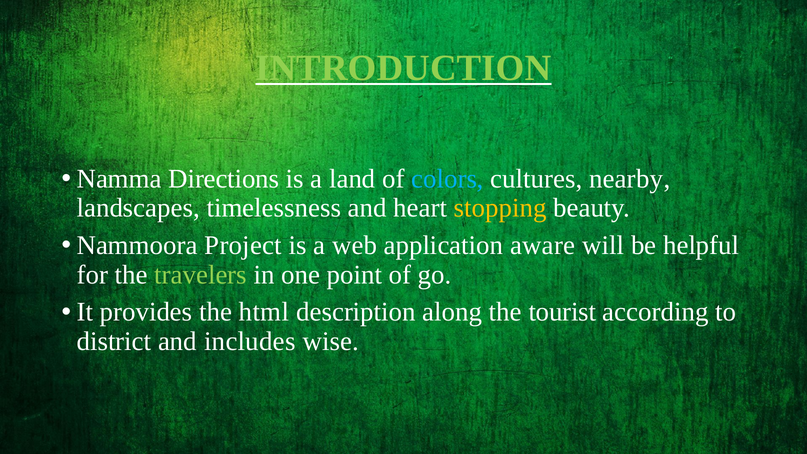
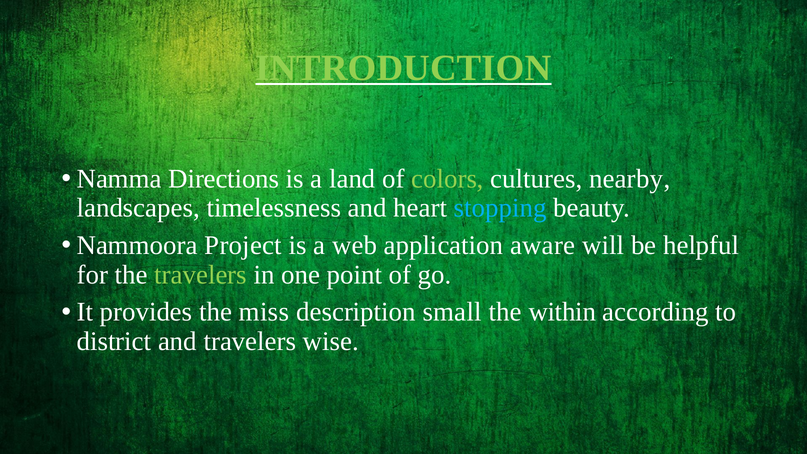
colors colour: light blue -> light green (447, 179)
stopping colour: yellow -> light blue (500, 208)
html: html -> miss (264, 312)
along: along -> small (452, 312)
tourist: tourist -> within (562, 312)
and includes: includes -> travelers (250, 341)
